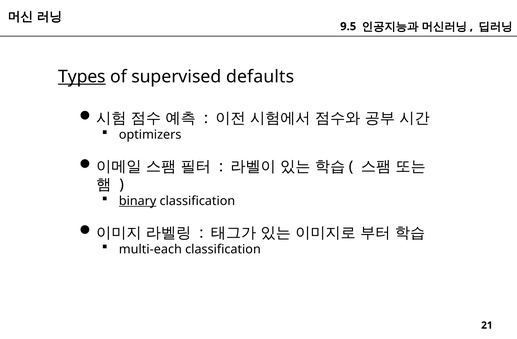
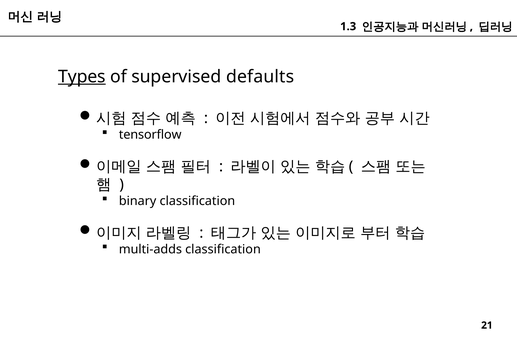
9.5: 9.5 -> 1.3 (348, 26)
optimizers: optimizers -> tensorflow (150, 135)
binary underline: present -> none (138, 201)
multi-each: multi-each -> multi-adds (150, 250)
